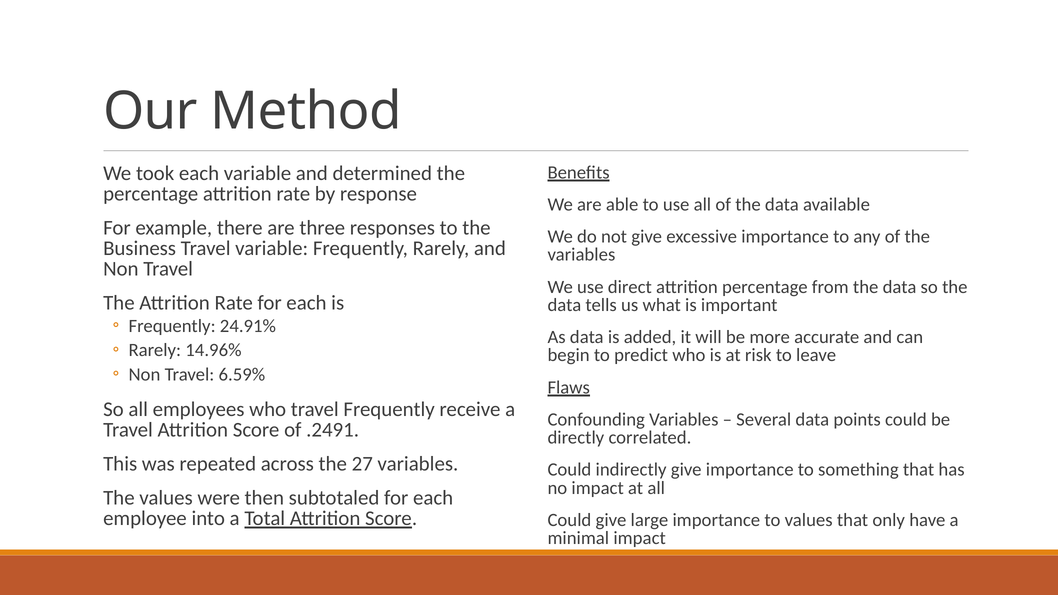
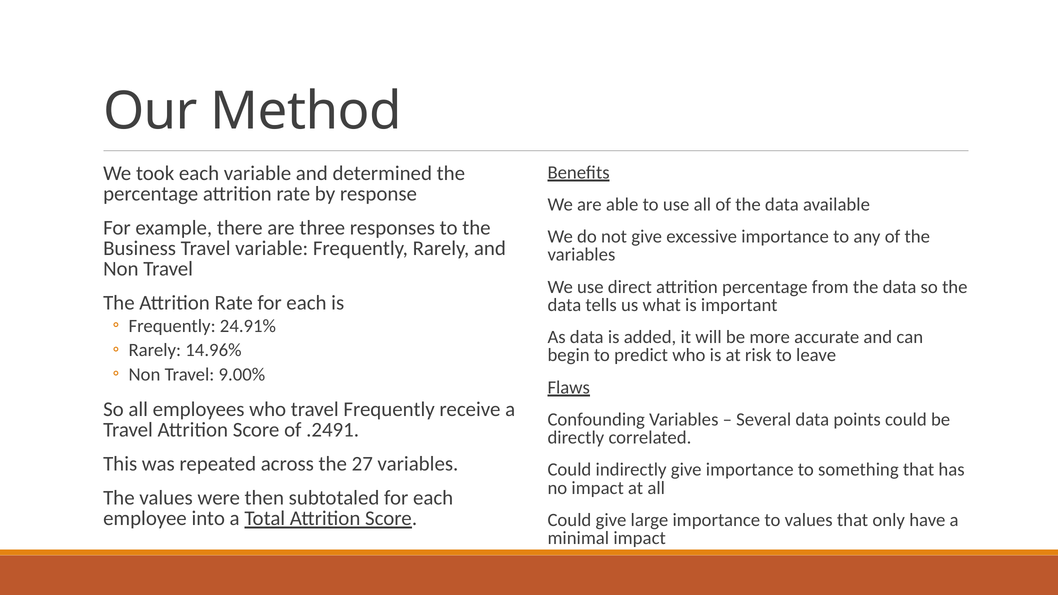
6.59%: 6.59% -> 9.00% (242, 374)
